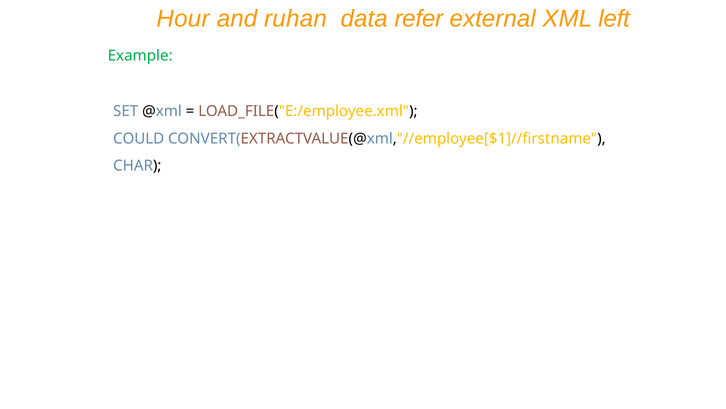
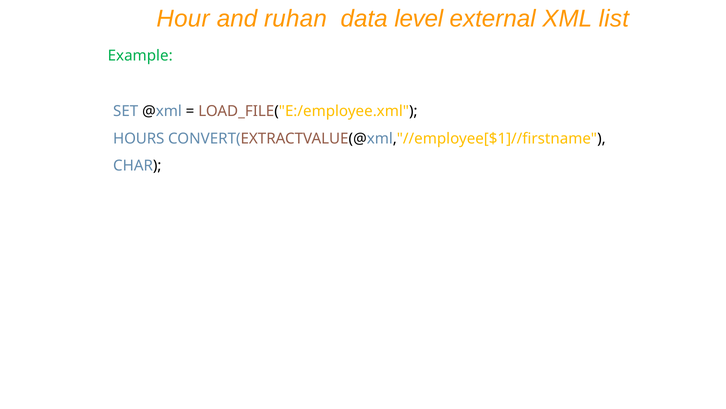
refer: refer -> level (419, 19)
left: left -> list (614, 19)
COULD: COULD -> HOURS (139, 138)
